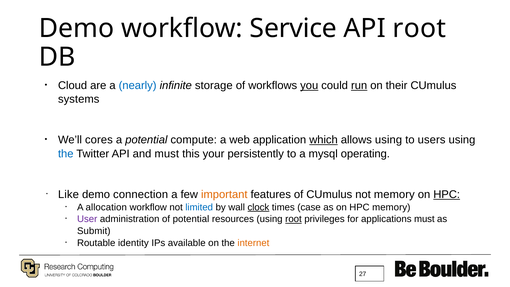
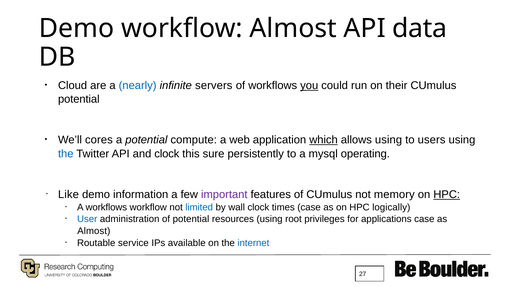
workflow Service: Service -> Almost (293, 28)
API root: root -> data (420, 28)
storage: storage -> servers (214, 85)
run underline: present -> none (359, 85)
systems: systems -> potential (79, 99)
and must: must -> clock (167, 154)
your: your -> sure (214, 154)
connection: connection -> information (141, 194)
important colour: orange -> purple (224, 194)
A allocation: allocation -> workflows (106, 207)
clock underline: present -> none (258, 207)
HPC memory: memory -> logically (391, 207)
User colour: purple -> blue (87, 219)
root underline: present -> none (293, 219)
applications must: must -> case (424, 219)
Submit: Submit -> Almost (94, 231)
identity: identity -> service (133, 243)
internet colour: orange -> blue (253, 243)
